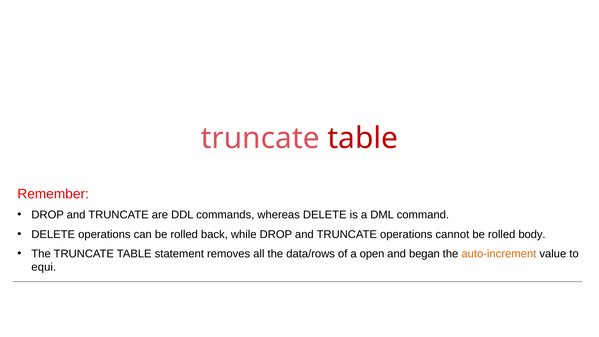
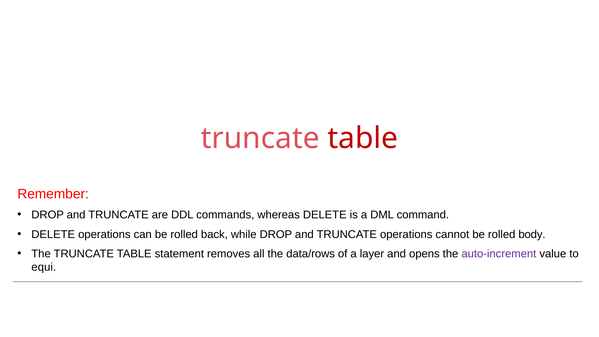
open: open -> layer (372, 254)
began: began -> opens (424, 254)
auto-increment colour: orange -> purple (499, 254)
